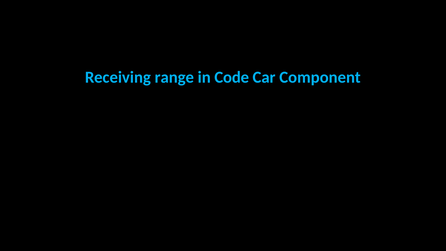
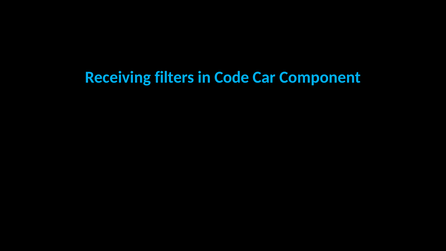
range: range -> filters (174, 77)
